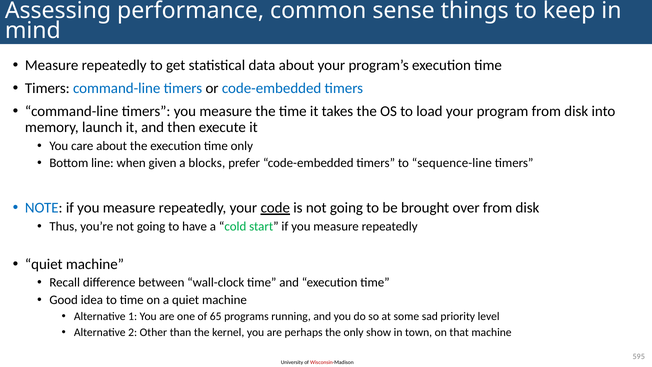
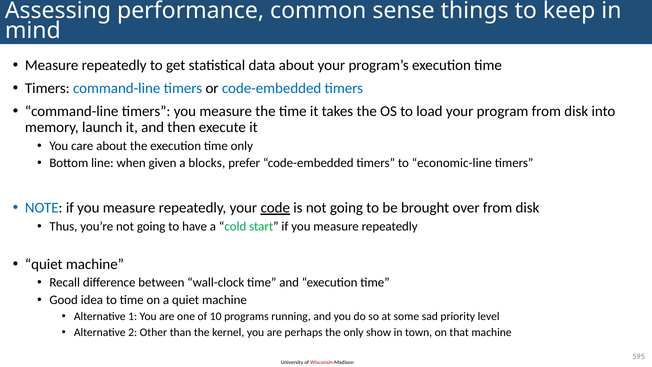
sequence-line: sequence-line -> economic-line (452, 163)
65: 65 -> 10 (216, 316)
